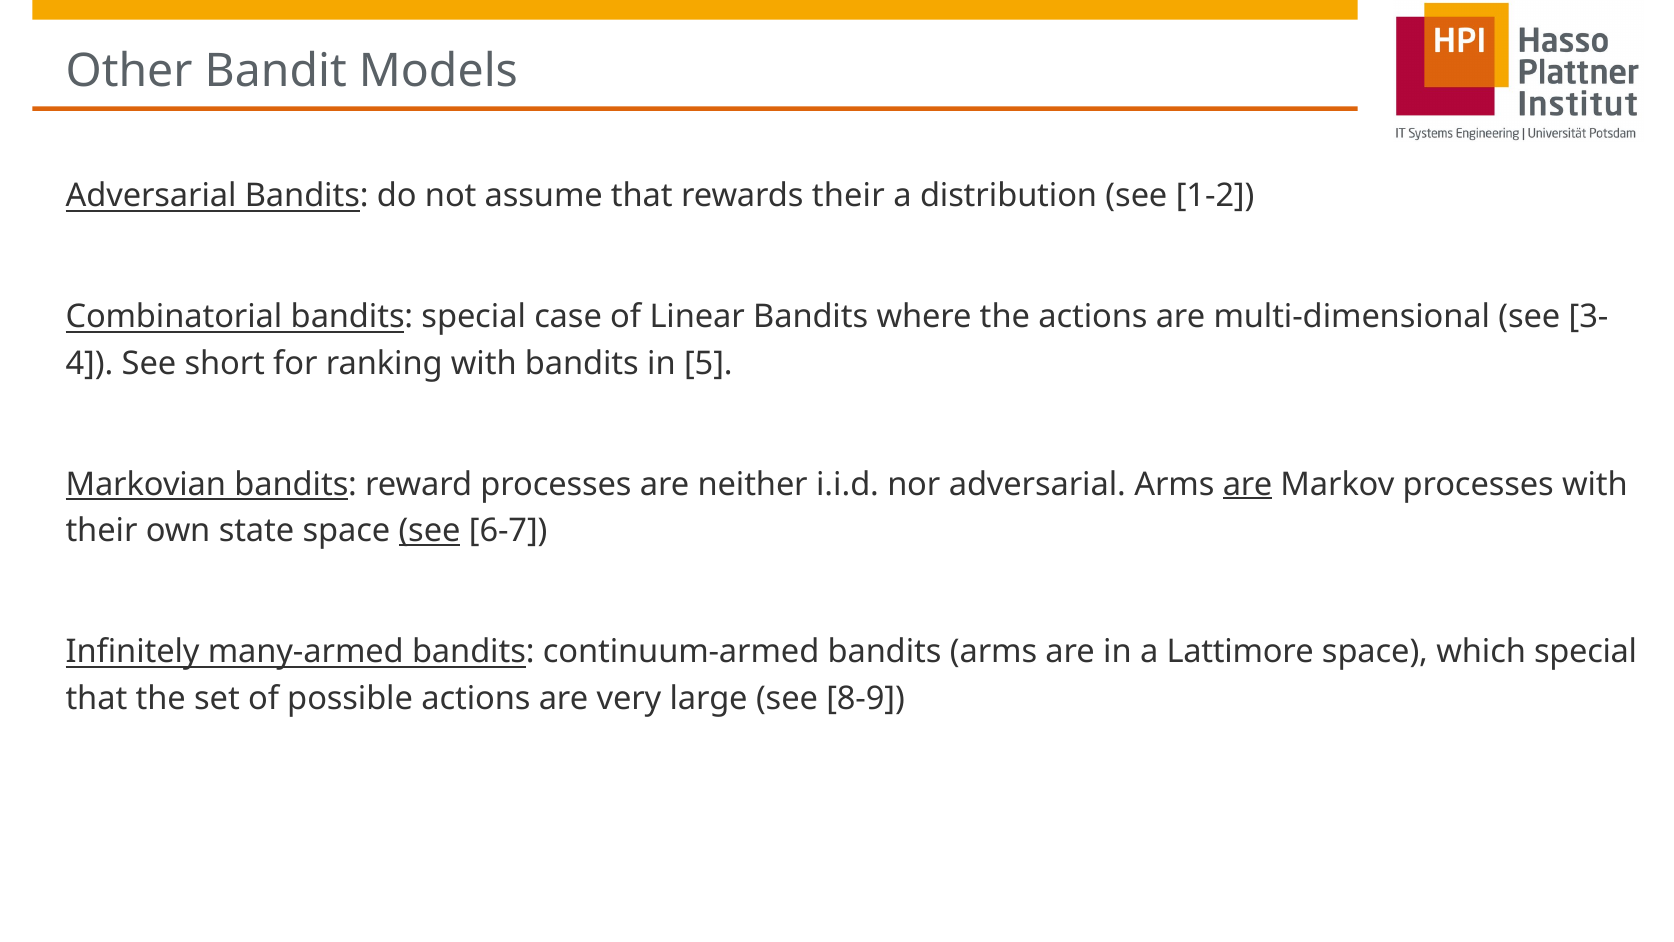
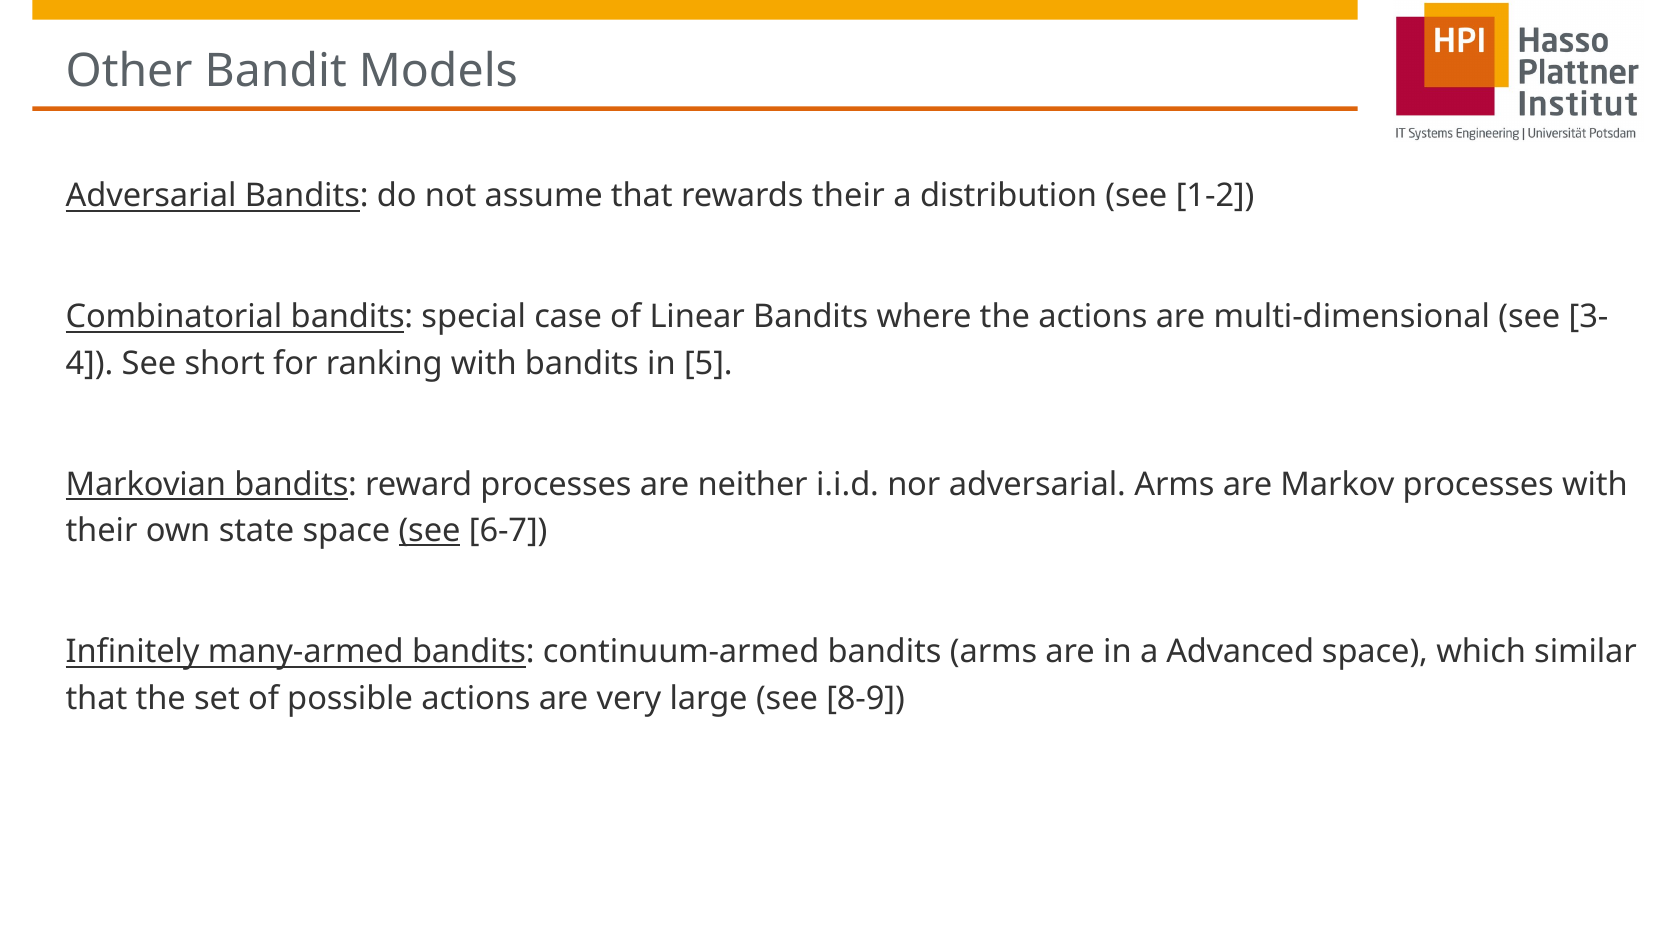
are underline: present -> none (1248, 484)
Lattimore: Lattimore -> Advanced (1240, 652)
which special: special -> similar (1586, 652)
